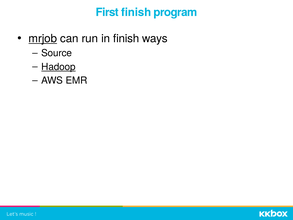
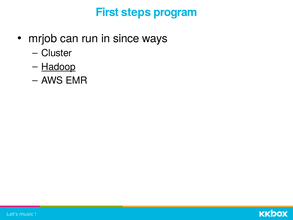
First finish: finish -> steps (136, 12)
mrjob underline: present -> none (43, 39)
in finish: finish -> since (126, 39)
Source: Source -> Cluster (57, 53)
